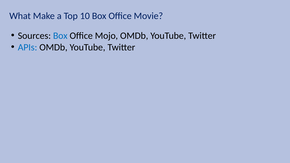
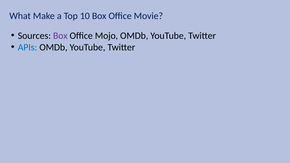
Box colour: blue -> purple (60, 36)
